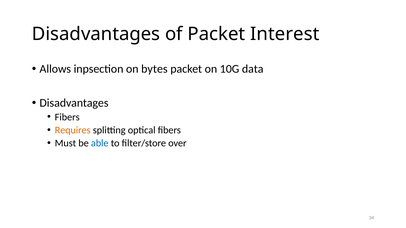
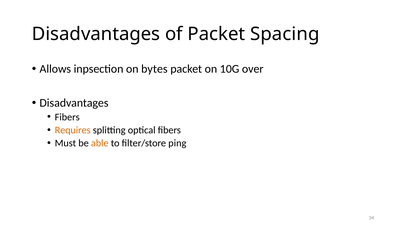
Interest: Interest -> Spacing (285, 34)
data: data -> over (253, 69)
able colour: blue -> orange (100, 143)
over: over -> ping (177, 143)
